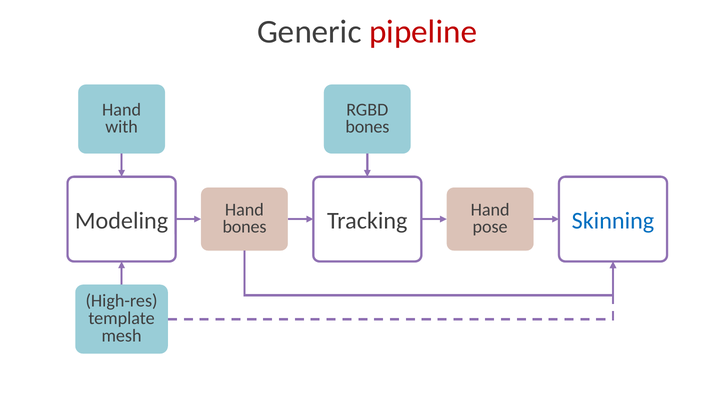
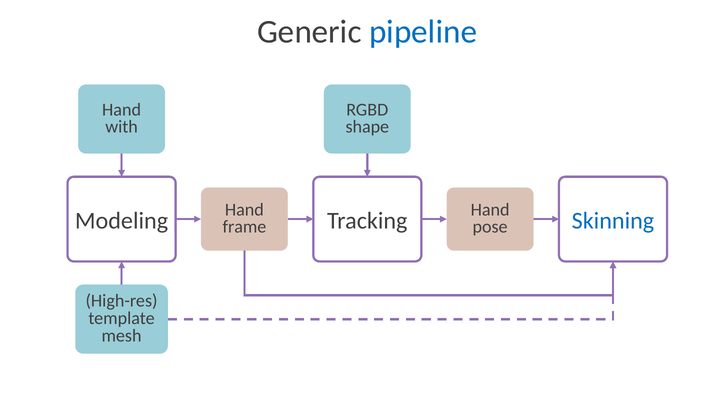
pipeline colour: red -> blue (423, 32)
bones: bones -> shape (367, 127)
bones: bones -> frame (244, 227)
